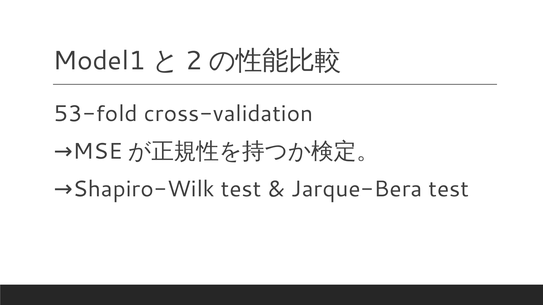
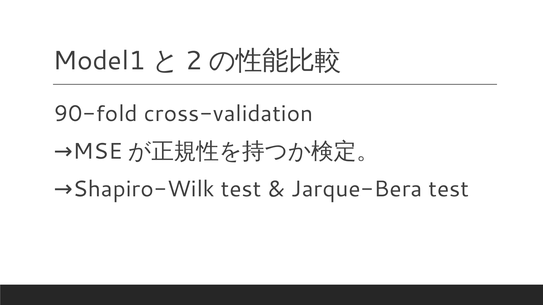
53-fold: 53-fold -> 90-fold (96, 114)
